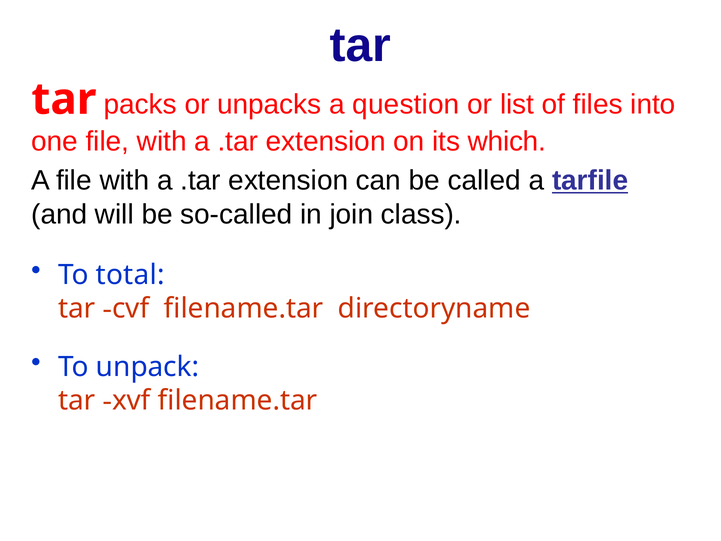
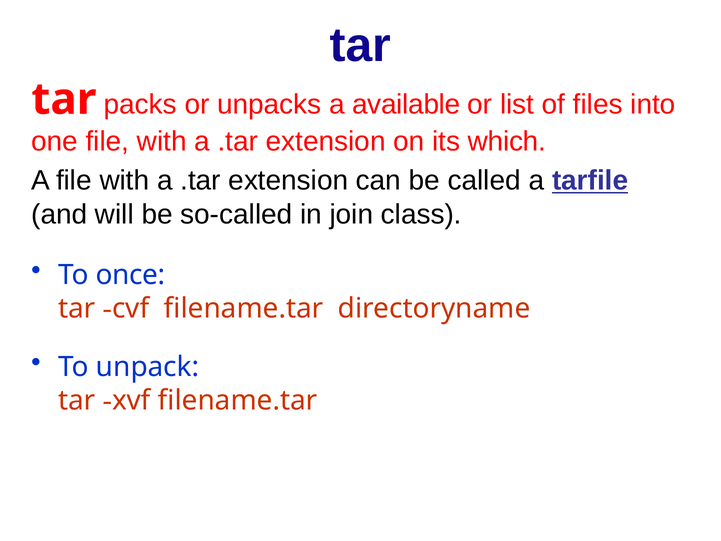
question: question -> available (406, 104)
total: total -> once (131, 275)
